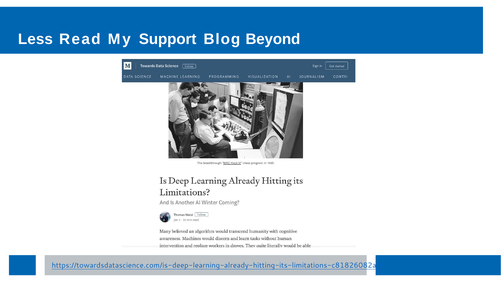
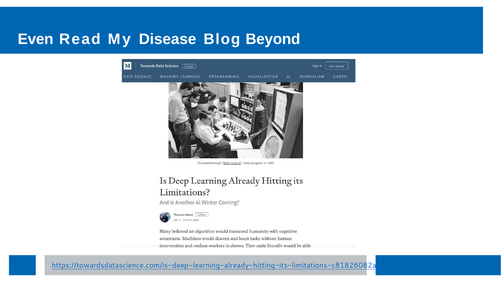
Less: Less -> Even (36, 39)
Support: Support -> Disease (168, 39)
